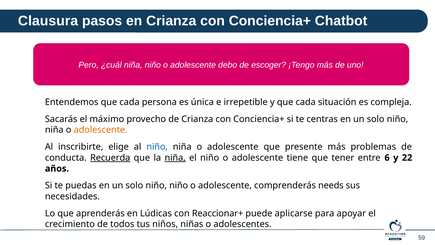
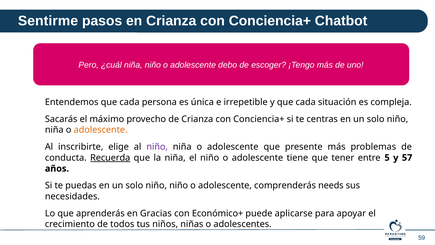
Clausura: Clausura -> Sentirme (48, 21)
niño colour: blue -> purple (157, 147)
niña underline: present -> none (175, 158)
6: 6 -> 5 (387, 158)
22: 22 -> 57 (407, 158)
Lúdicas: Lúdicas -> Gracias (156, 213)
Reaccionar+: Reaccionar+ -> Económico+ (218, 213)
